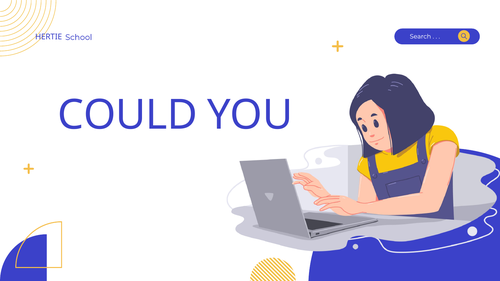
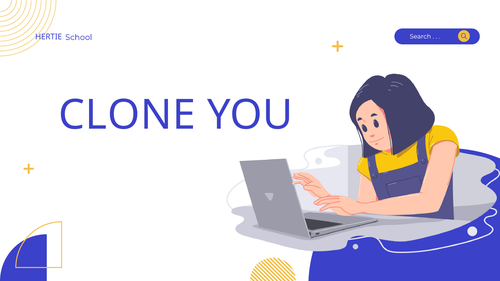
COULD: COULD -> CLONE (127, 115)
